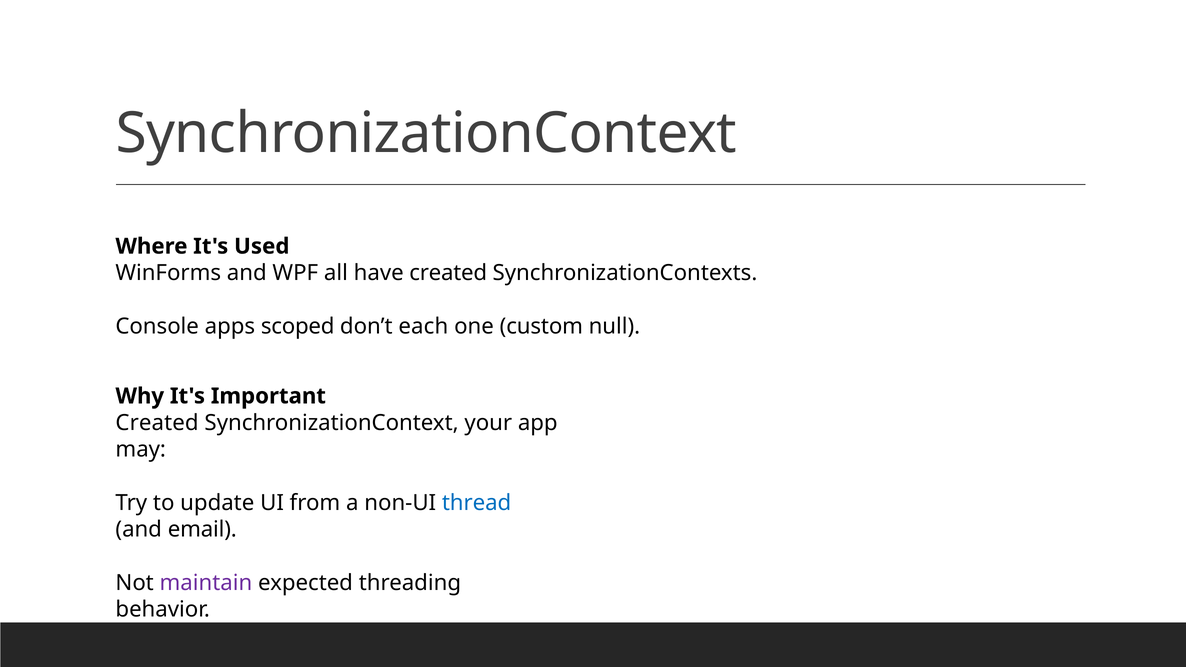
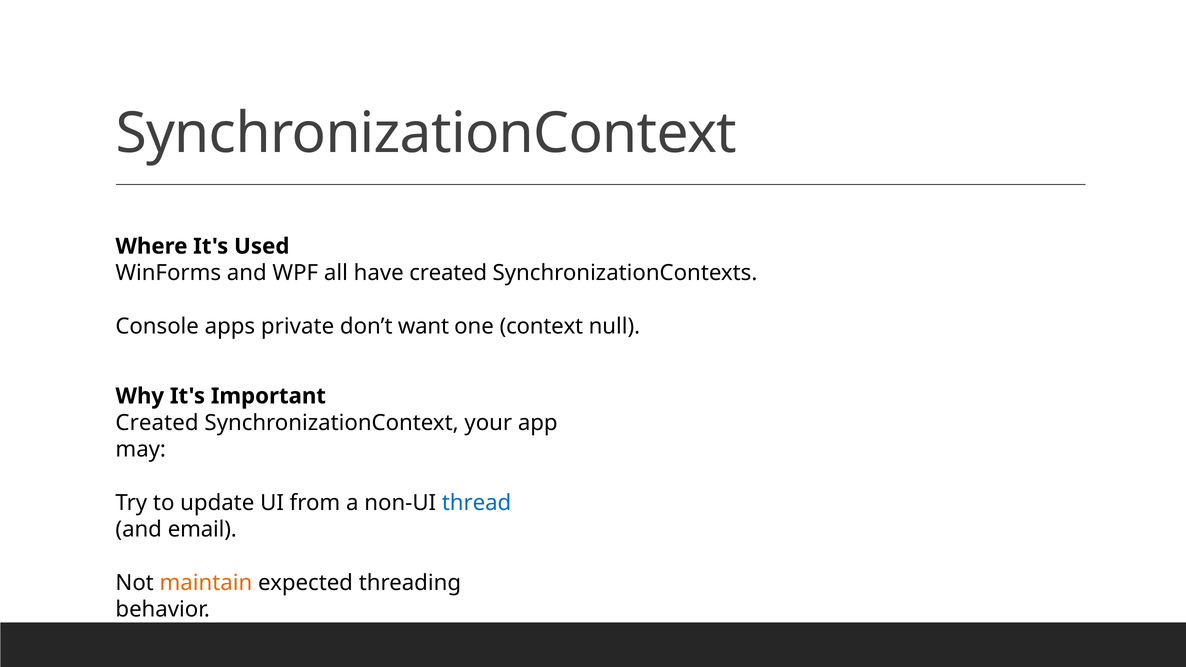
scoped: scoped -> private (298, 326)
each: each -> want (424, 326)
custom: custom -> context (541, 326)
maintain colour: purple -> orange (206, 583)
